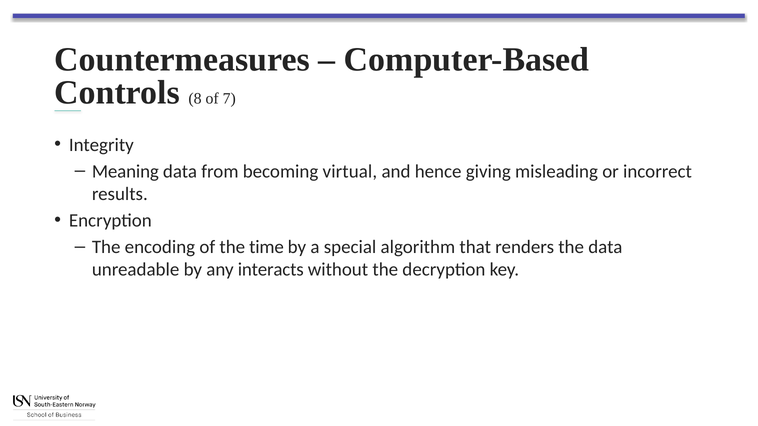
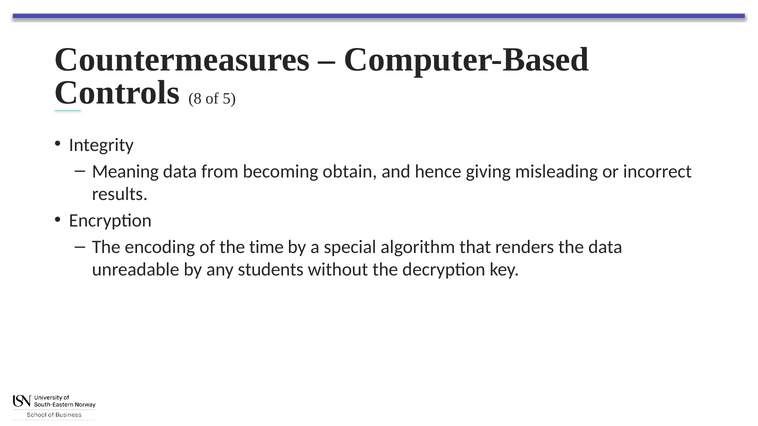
7: 7 -> 5 (229, 98)
virtual: virtual -> obtain (350, 171)
interacts: interacts -> students (271, 270)
